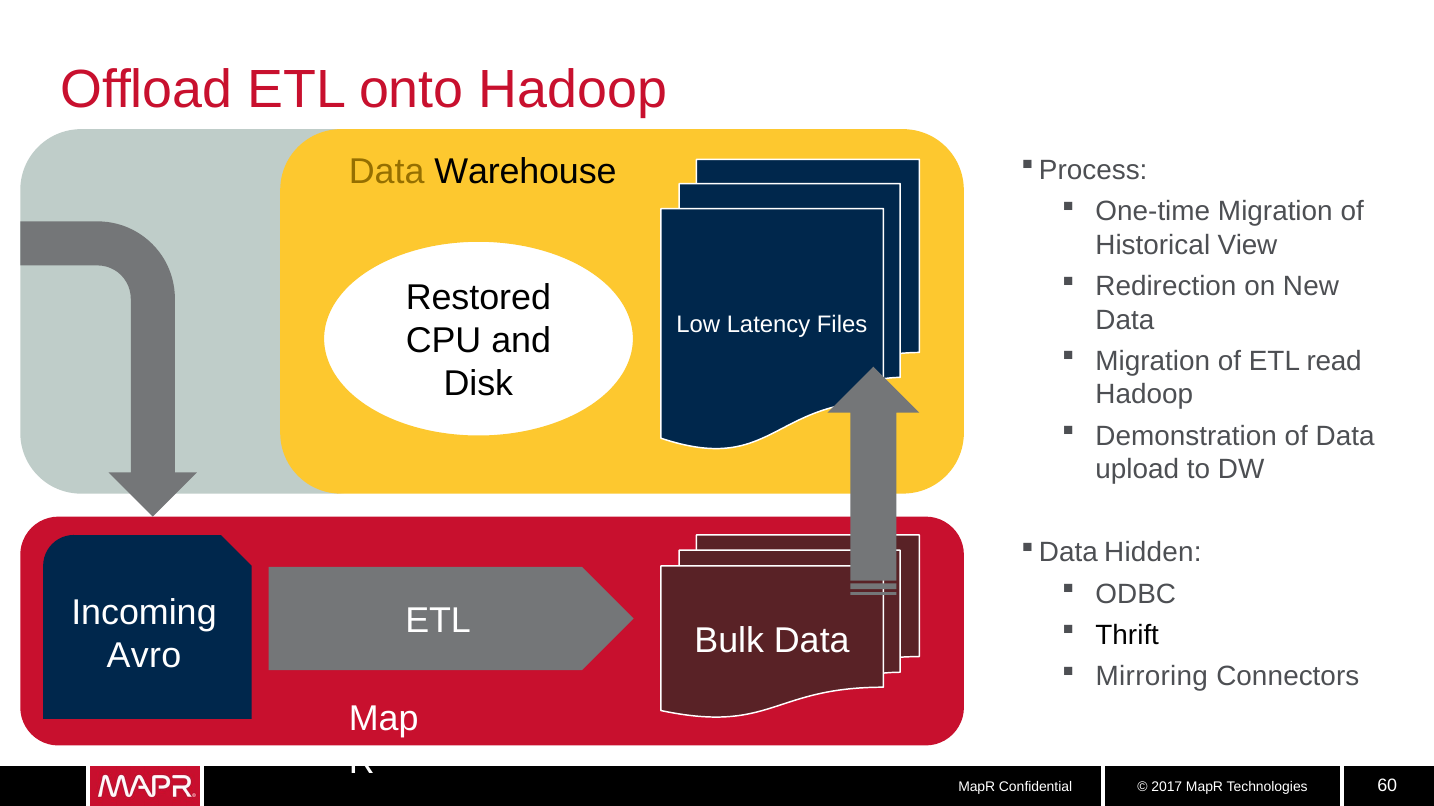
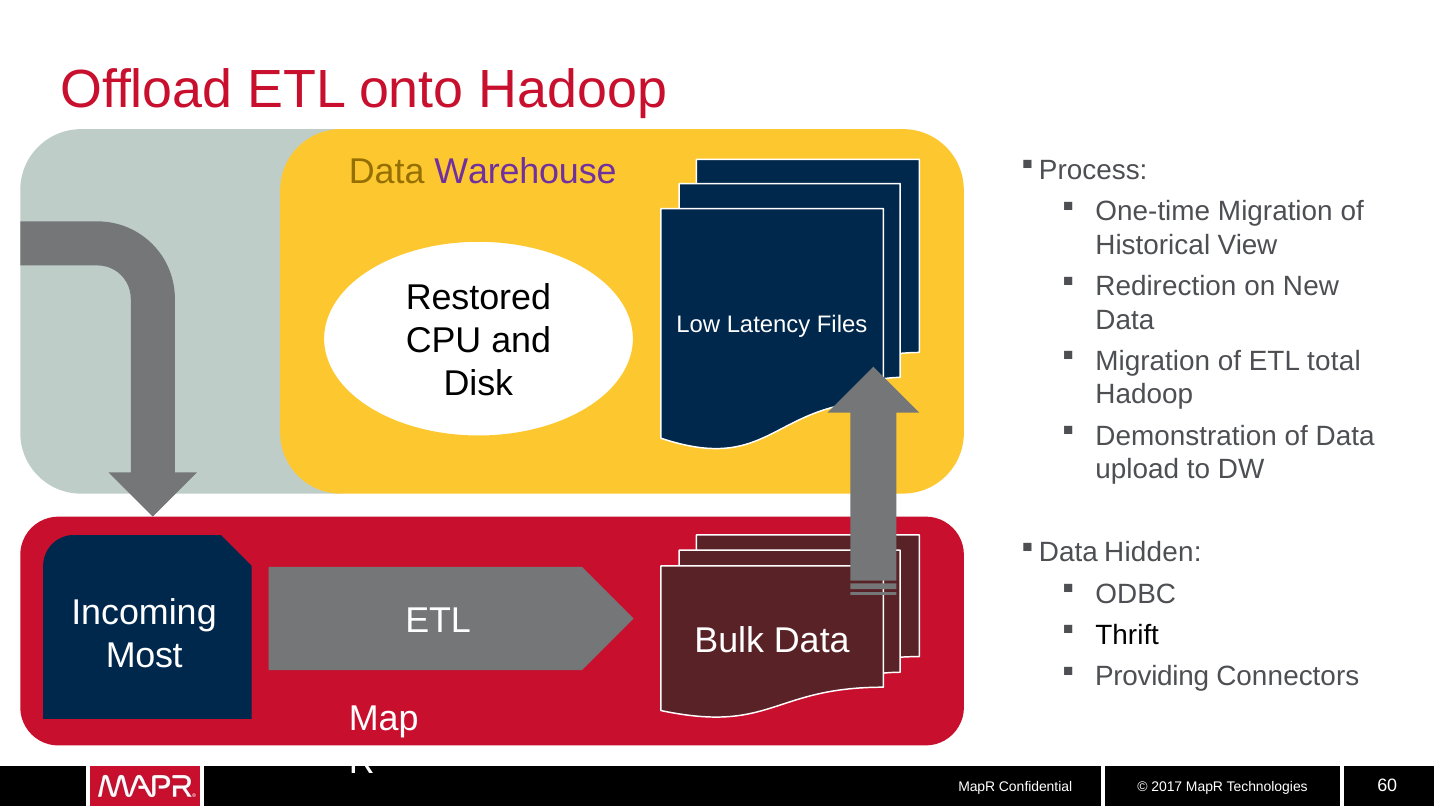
Warehouse colour: black -> purple (525, 172)
read: read -> total (1334, 362)
Avro: Avro -> Most (144, 656)
Mirroring: Mirroring -> Providing (1152, 677)
